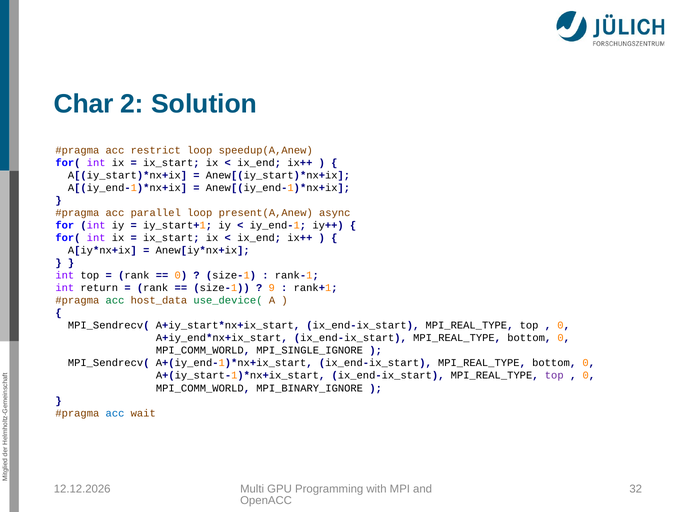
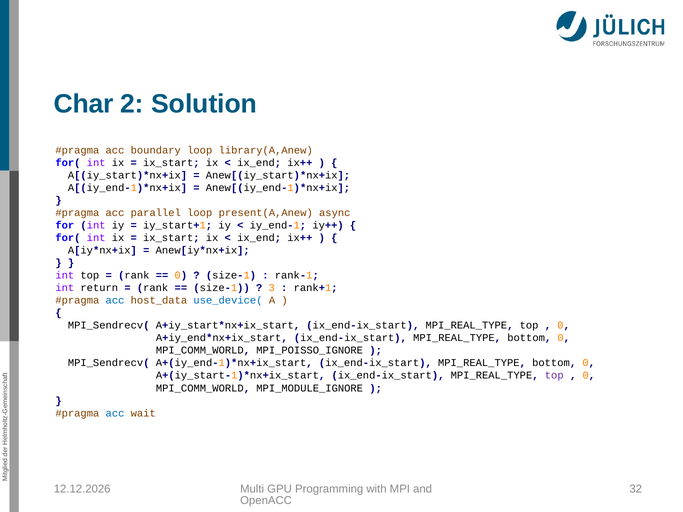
restrict: restrict -> boundary (156, 150)
speedup(A,Anew: speedup(A,Anew -> library(A,Anew (266, 150)
9: 9 -> 3 (272, 288)
acc colour: green -> blue (115, 301)
use_device( colour: green -> blue (228, 301)
MPI_SINGLE_IGNORE: MPI_SINGLE_IGNORE -> MPI_POISSO_IGNORE (310, 351)
MPI_BINARY_IGNORE: MPI_BINARY_IGNORE -> MPI_MODULE_IGNORE (310, 388)
